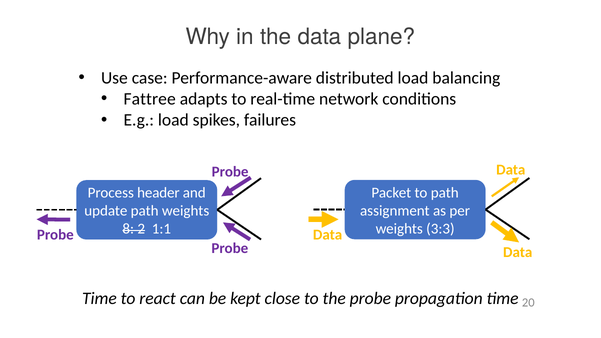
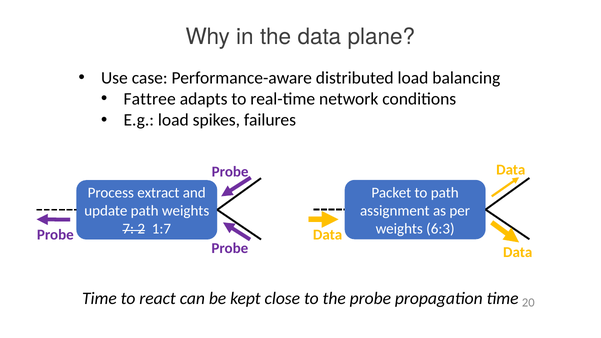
header: header -> extract (158, 193)
3:3: 3:3 -> 6:3 (440, 229)
8: 8 -> 7 (128, 229)
1:1: 1:1 -> 1:7 (161, 229)
